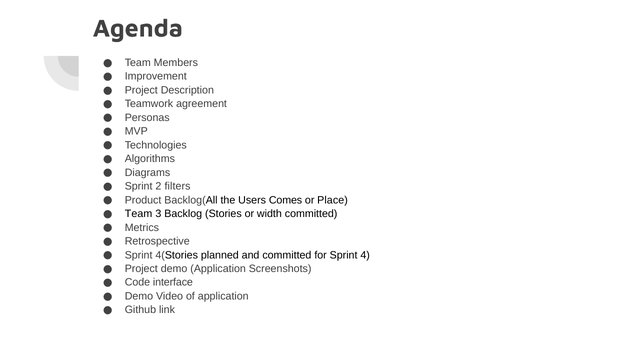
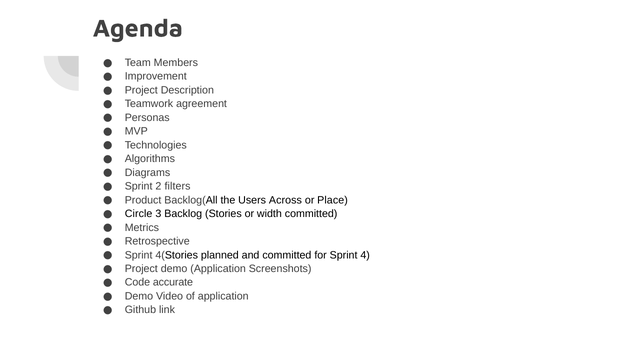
Comes: Comes -> Across (285, 200)
Team: Team -> Circle (139, 213)
interface: interface -> accurate (173, 282)
